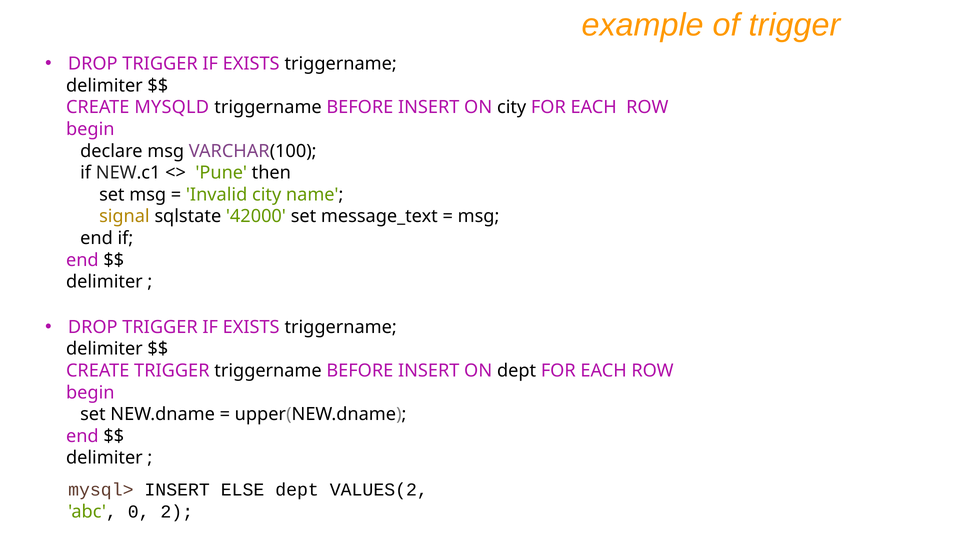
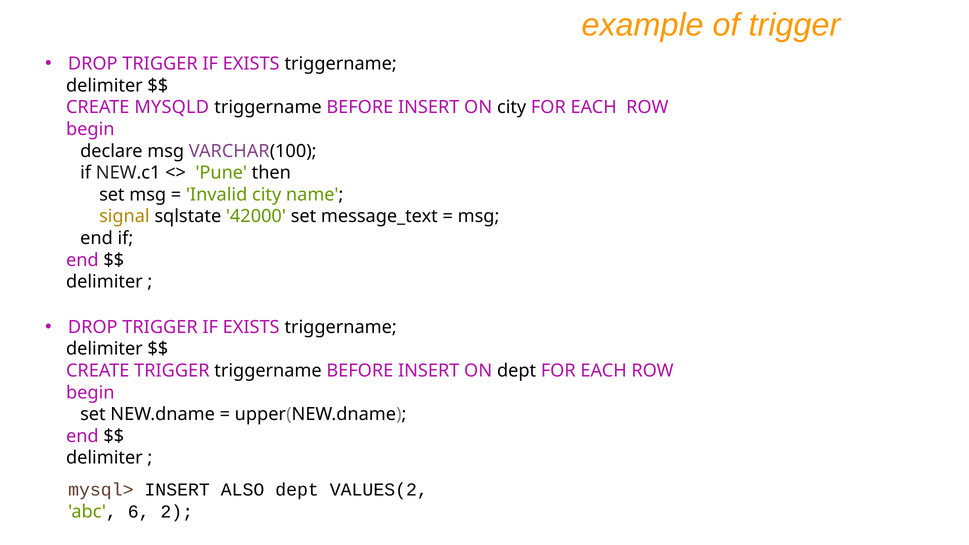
ELSE: ELSE -> ALSO (243, 490)
0: 0 -> 6 (139, 512)
